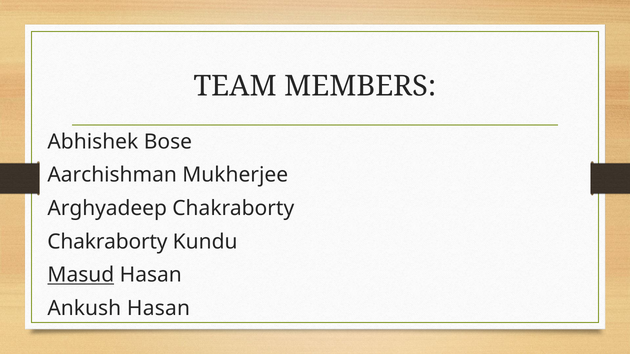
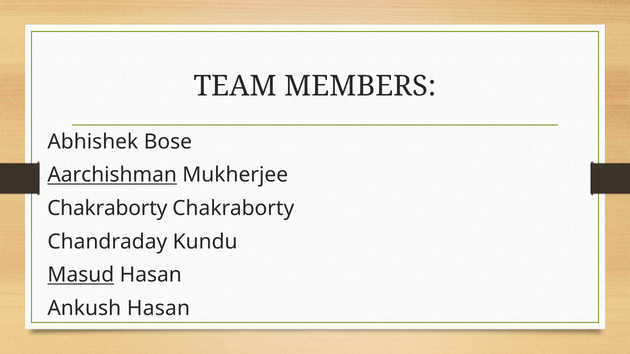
Aarchishman underline: none -> present (112, 175)
Arghyadeep: Arghyadeep -> Chakraborty (107, 209)
Chakraborty: Chakraborty -> Chandraday (107, 242)
